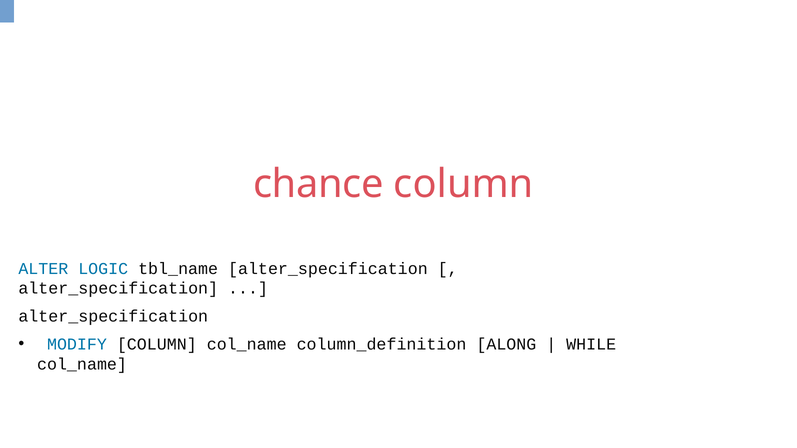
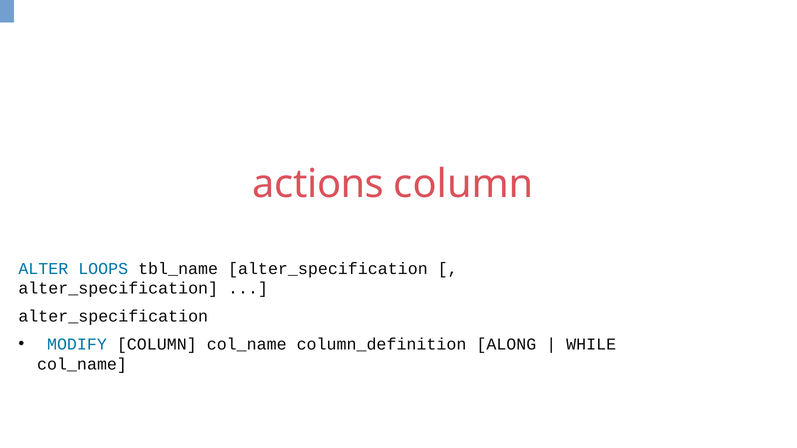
chance: chance -> actions (318, 184)
LOGIC: LOGIC -> LOOPS (103, 269)
